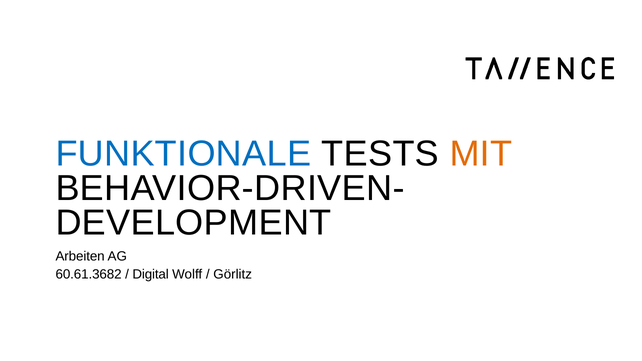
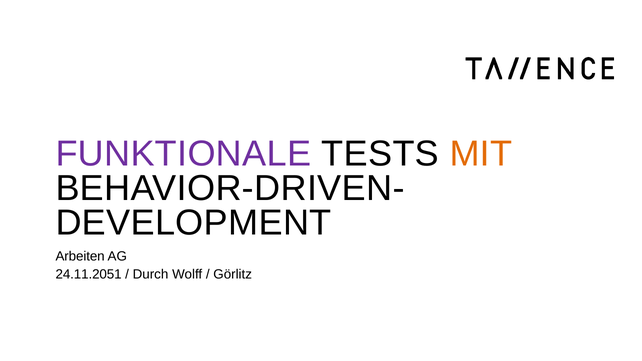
FUNKTIONALE colour: blue -> purple (183, 154)
60.61.3682: 60.61.3682 -> 24.11.2051 (89, 275)
Digital: Digital -> Durch (151, 275)
